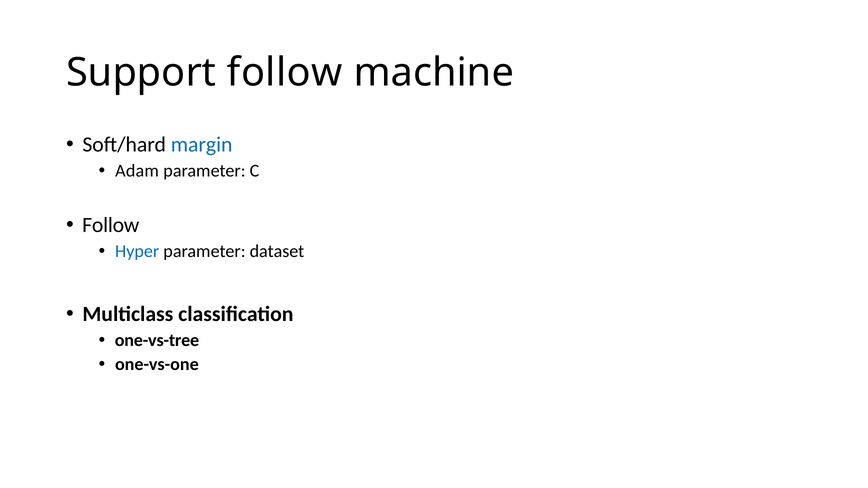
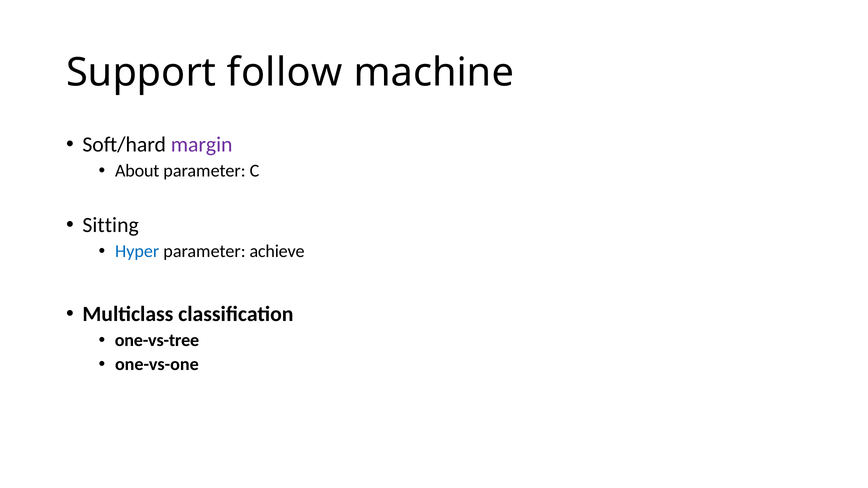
margin colour: blue -> purple (202, 145)
Adam: Adam -> About (137, 171)
Follow: Follow -> Sitting (111, 225)
dataset: dataset -> achieve (277, 251)
